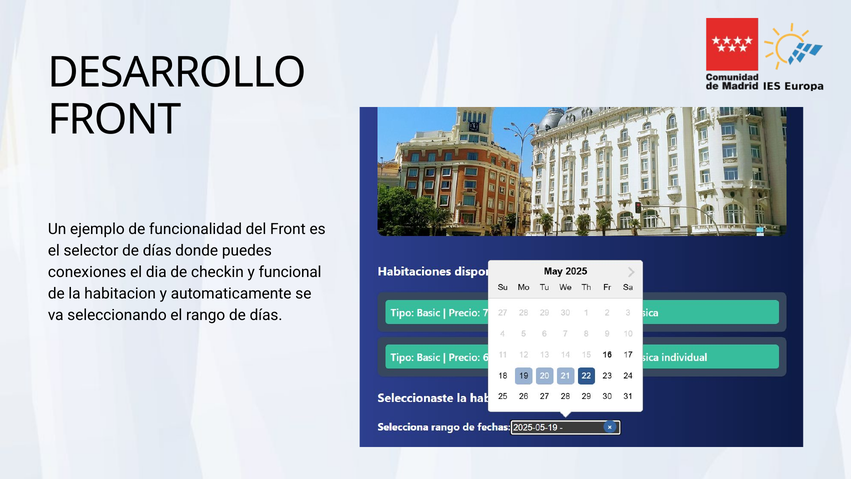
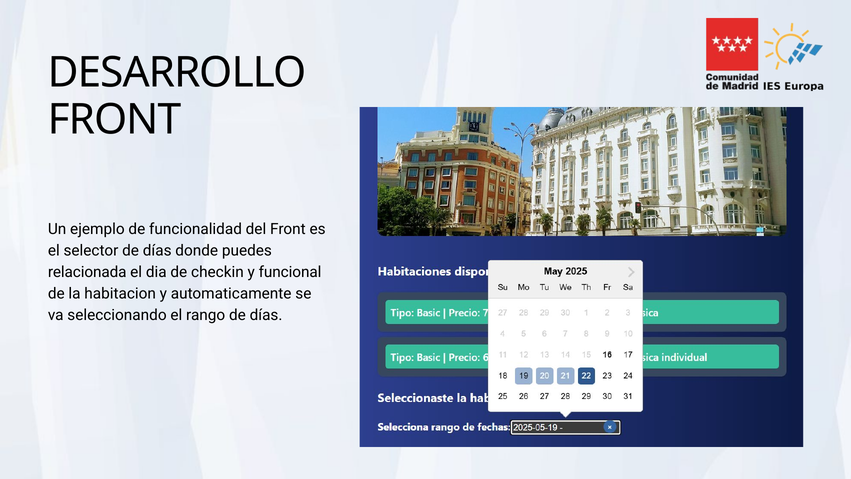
conexiones: conexiones -> relacionada (87, 272)
